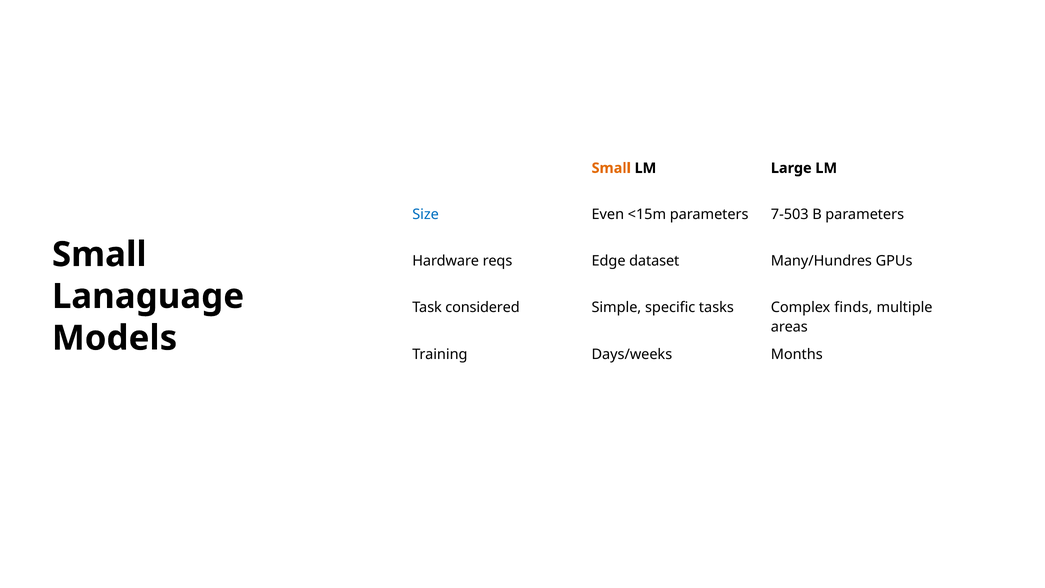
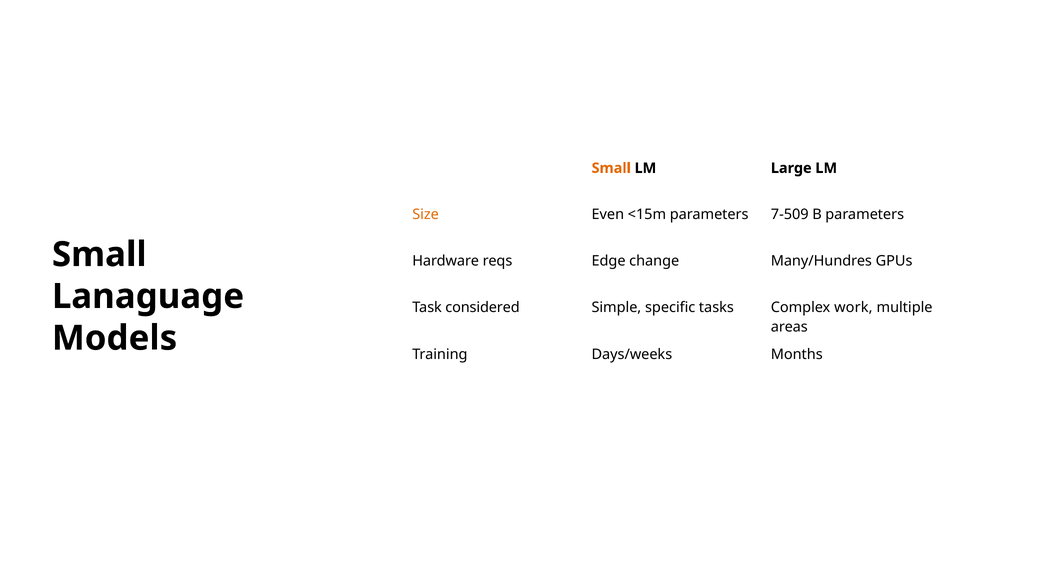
Size colour: blue -> orange (426, 214)
7-503: 7-503 -> 7-509 (790, 214)
dataset: dataset -> change (654, 261)
finds: finds -> work (853, 307)
